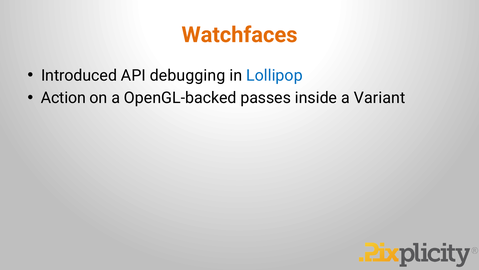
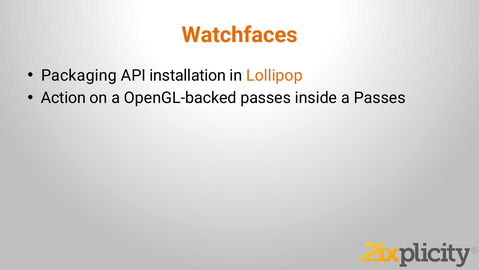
Introduced: Introduced -> Packaging (79, 75)
debugging: debugging -> installation (188, 75)
Lollipop colour: blue -> orange (274, 75)
a Variant: Variant -> Passes (380, 98)
